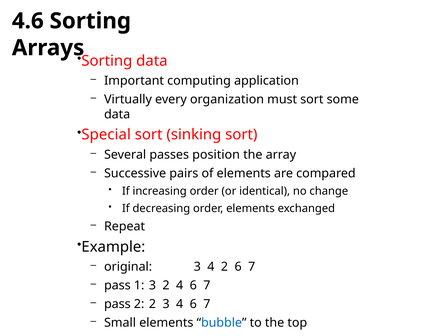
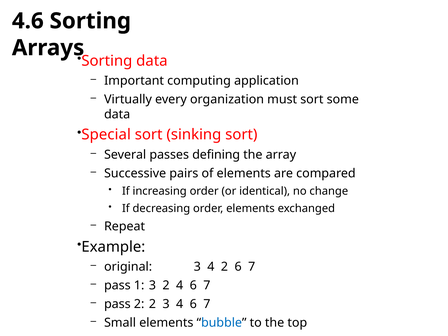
position: position -> defining (216, 155)
